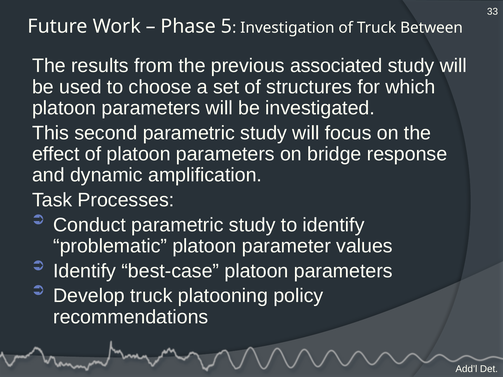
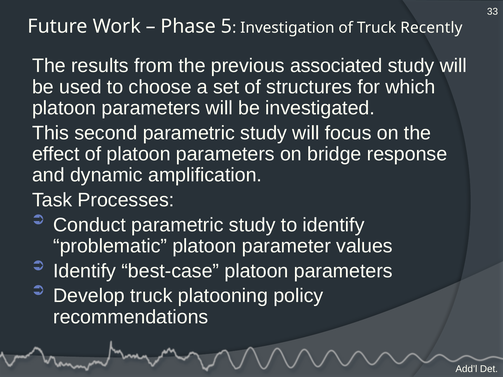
Between: Between -> Recently (431, 28)
